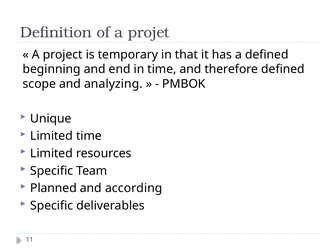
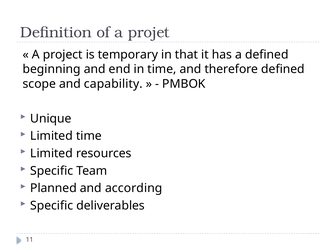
analyzing: analyzing -> capability (113, 84)
